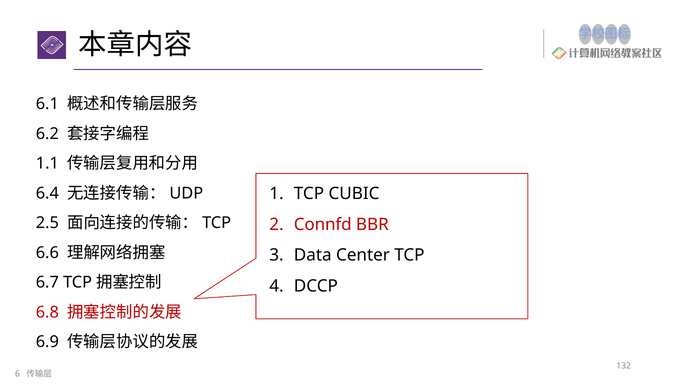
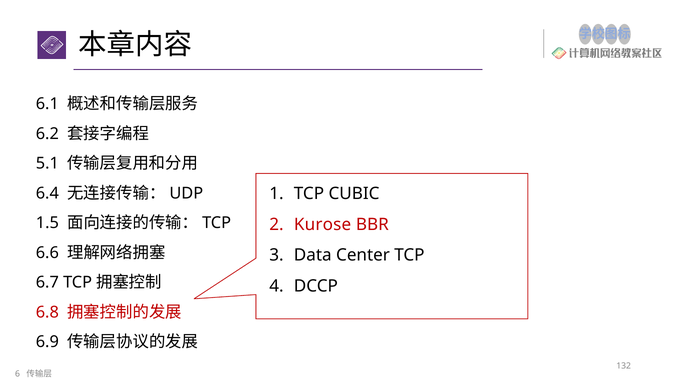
1.1: 1.1 -> 5.1 (47, 164)
2.5: 2.5 -> 1.5 (47, 223)
Connfd: Connfd -> Kurose (323, 225)
